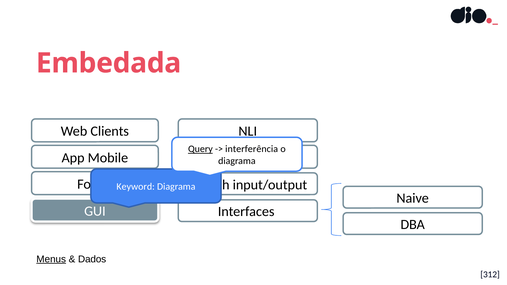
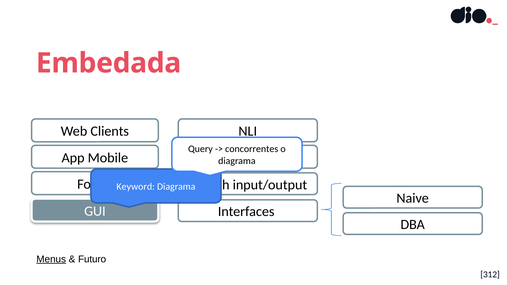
Query underline: present -> none (200, 149)
interferência: interferência -> concorrentes (252, 149)
Dados: Dados -> Futuro (92, 259)
